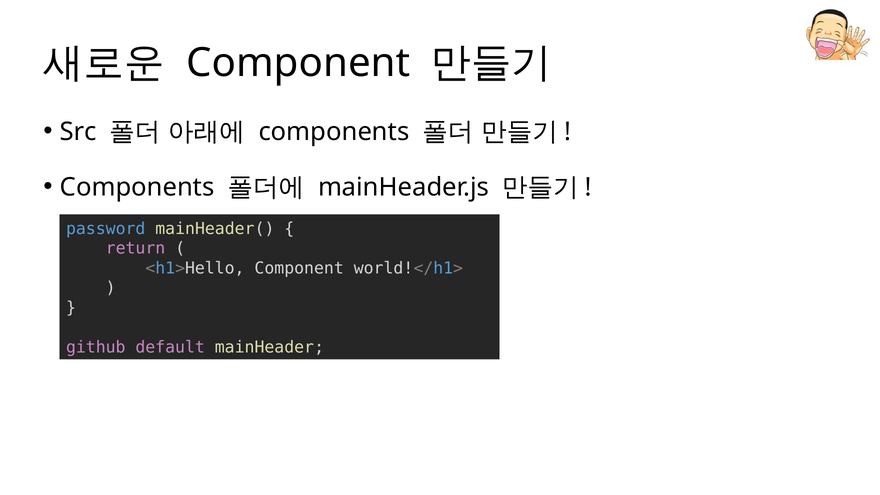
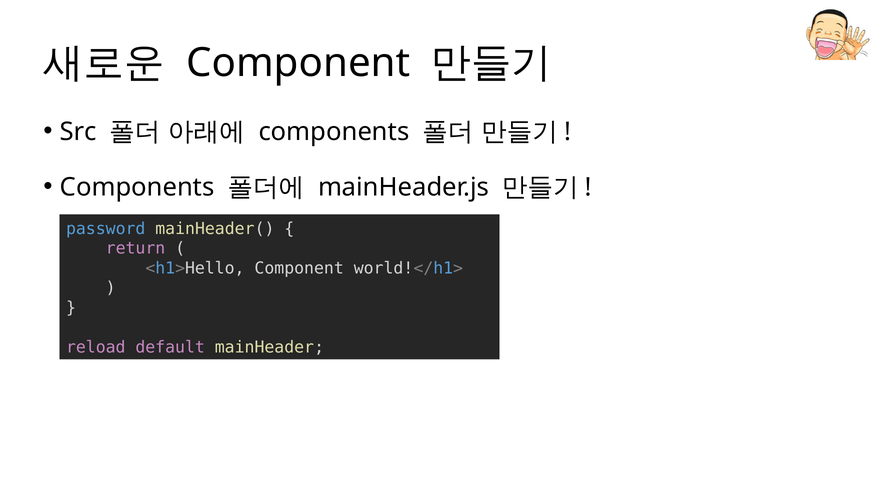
github: github -> reload (96, 347)
